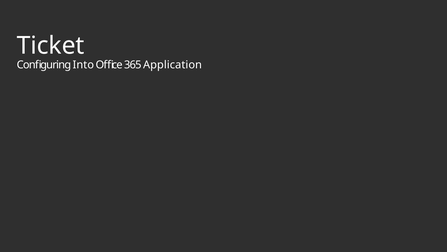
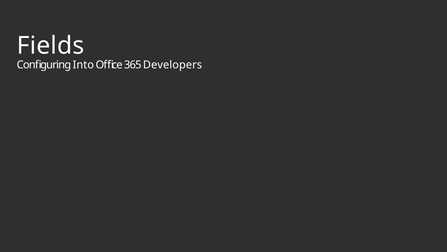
Ticket: Ticket -> Fields (50, 45)
Application: Application -> Developers (173, 65)
